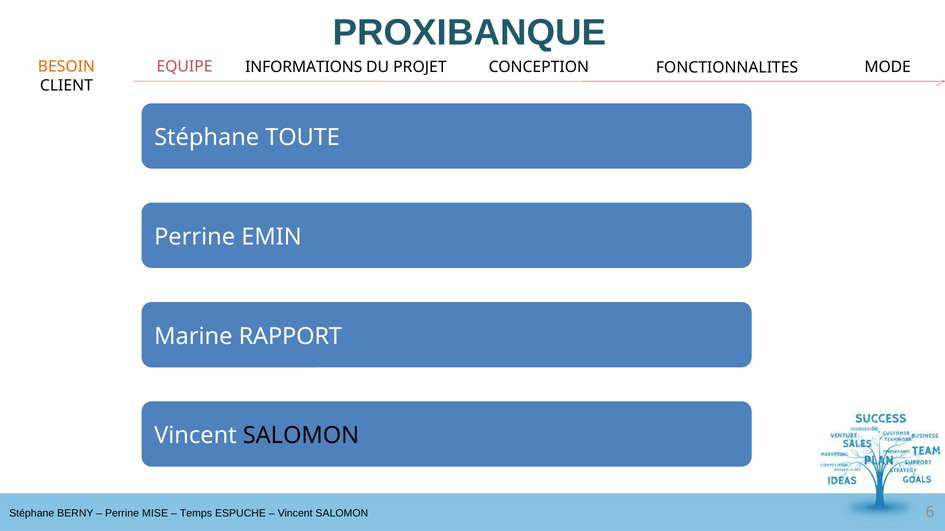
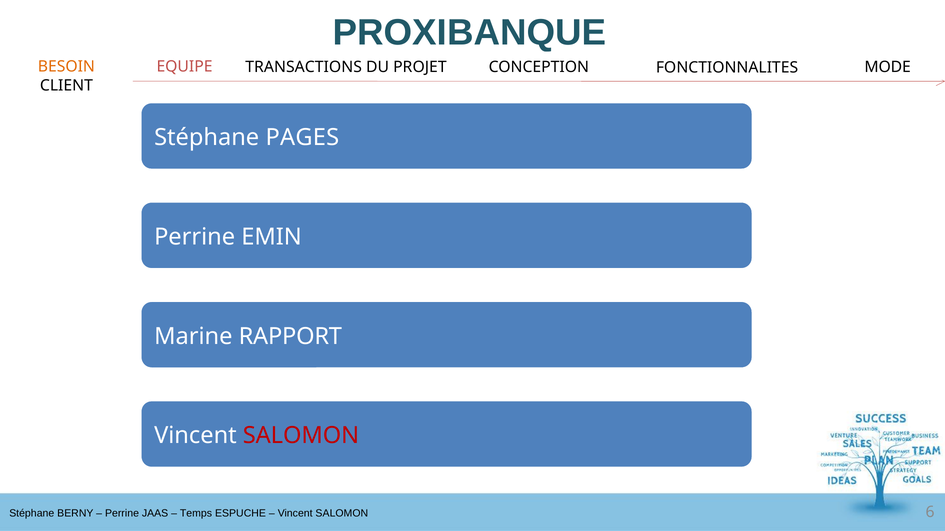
INFORMATIONS: INFORMATIONS -> TRANSACTIONS (304, 67)
TOUTE: TOUTE -> PAGES (302, 138)
SALOMON colour: black -> red (301, 436)
MISE: MISE -> JAAS (155, 514)
